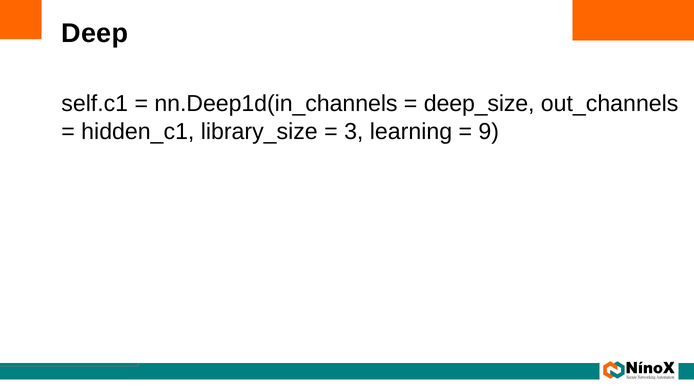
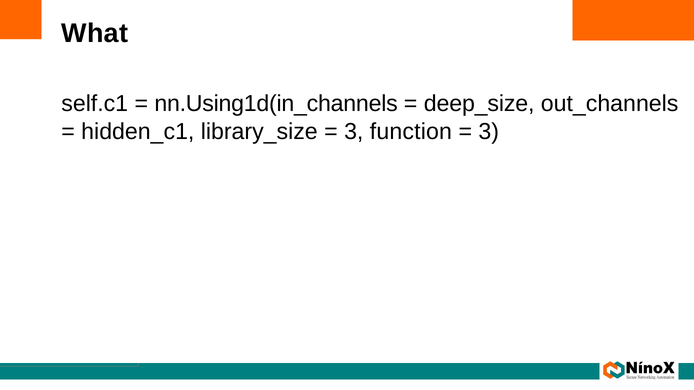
Deep: Deep -> What (95, 33)
nn.Deep1d(in_channels: nn.Deep1d(in_channels -> nn.Using1d(in_channels (276, 104)
learning: learning -> function (411, 132)
9: 9 -> 3 (489, 132)
